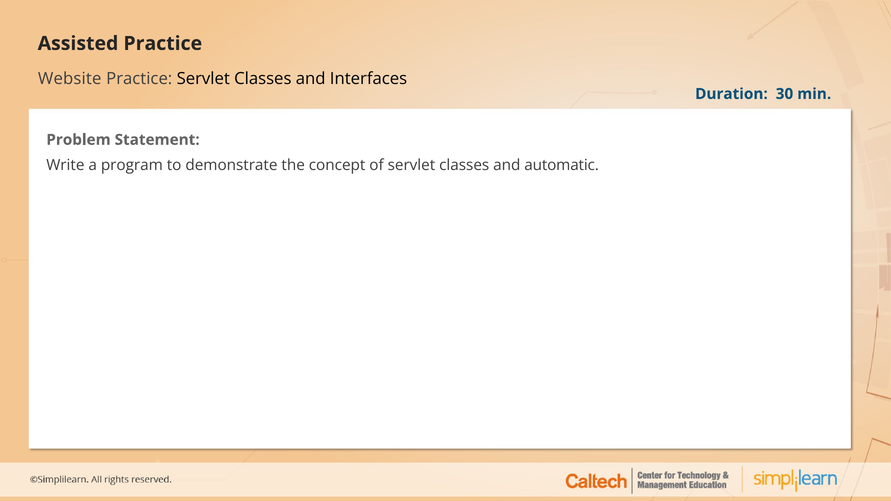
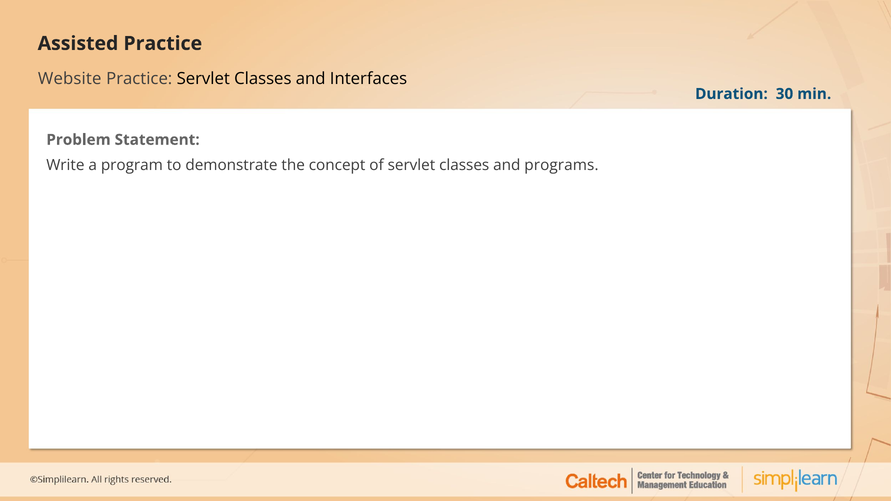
automatic: automatic -> programs (561, 165)
